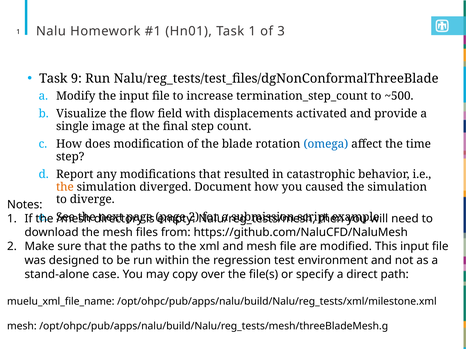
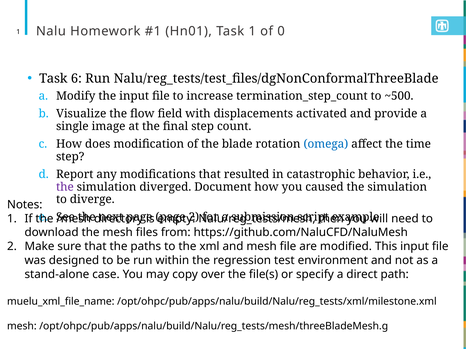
3: 3 -> 0 (281, 31)
9: 9 -> 6 (76, 79)
the colour: orange -> purple (65, 187)
